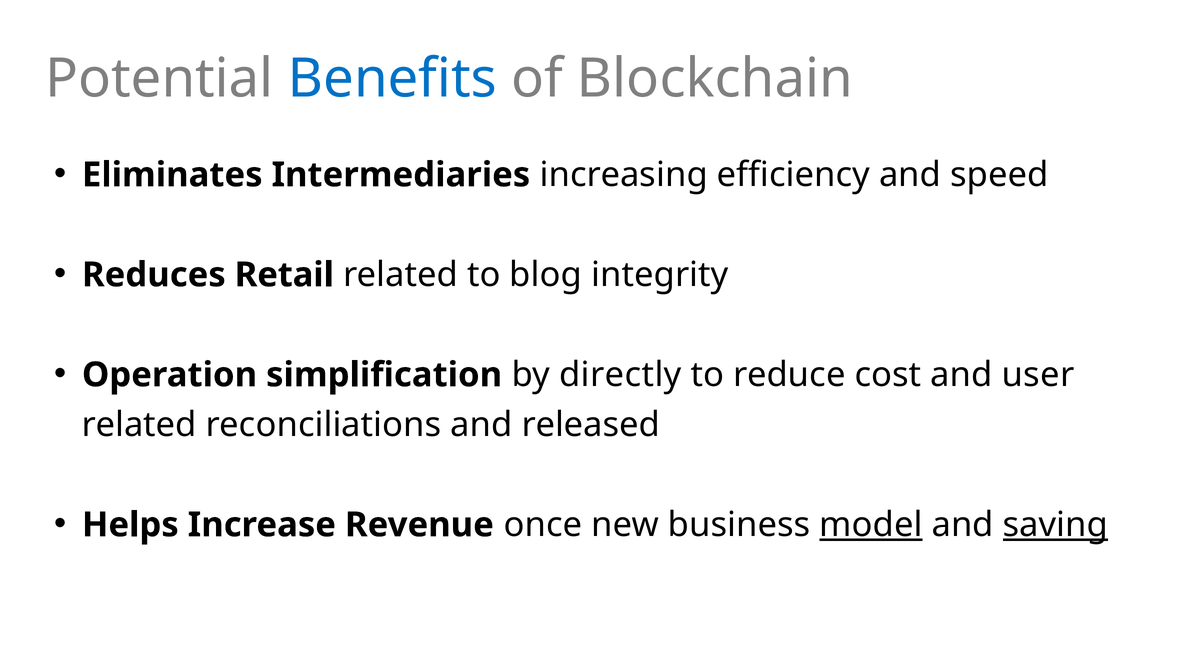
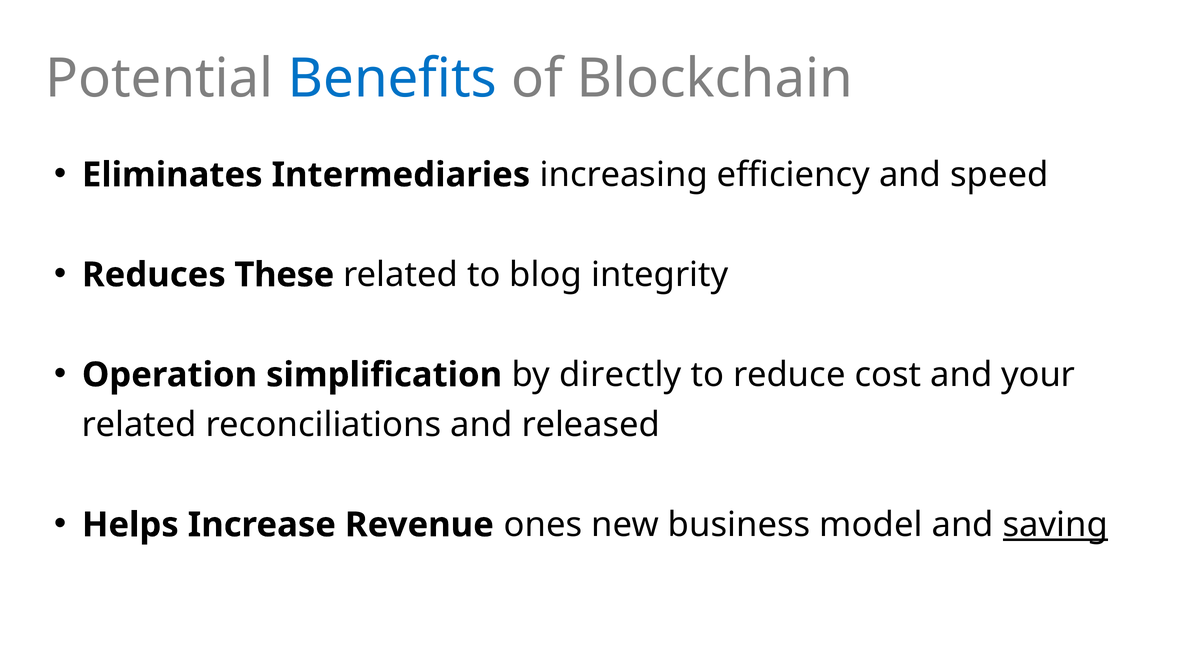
Retail: Retail -> These (284, 275)
user: user -> your (1038, 375)
once: once -> ones (543, 525)
model underline: present -> none (871, 525)
